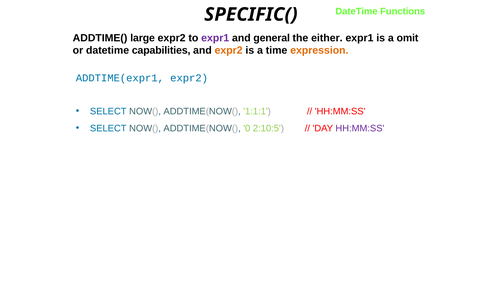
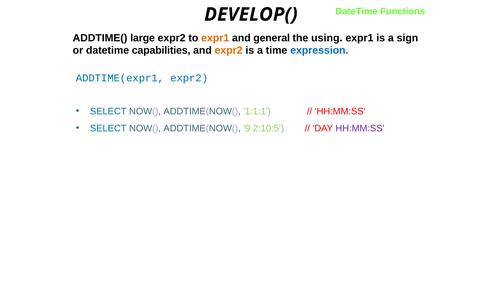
SPECIFIC(: SPECIFIC( -> DEVELOP( (251, 14)
expr1 colour: purple -> orange (215, 38)
either: either -> using (327, 38)
omit: omit -> sign (407, 38)
expression colour: orange -> blue (319, 50)
0: 0 -> 9 (247, 128)
